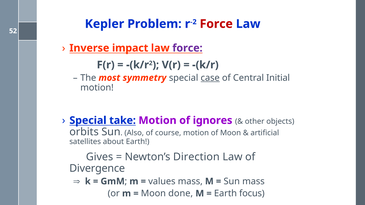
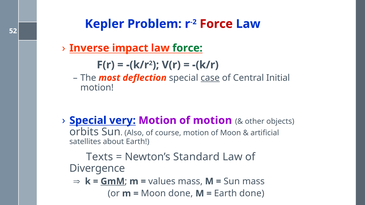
force colour: purple -> green (187, 48)
symmetry: symmetry -> deflection (145, 78)
take: take -> very (122, 121)
of ignores: ignores -> motion (212, 121)
Gives: Gives -> Texts (100, 157)
Direction: Direction -> Standard (196, 157)
GmM underline: none -> present (113, 182)
Earth focus: focus -> done (252, 194)
